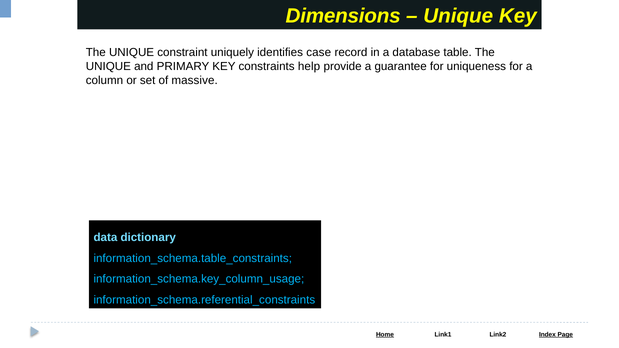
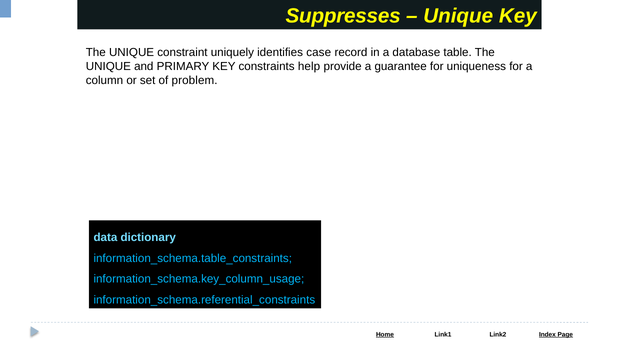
Dimensions: Dimensions -> Suppresses (343, 16)
massive: massive -> problem (195, 80)
